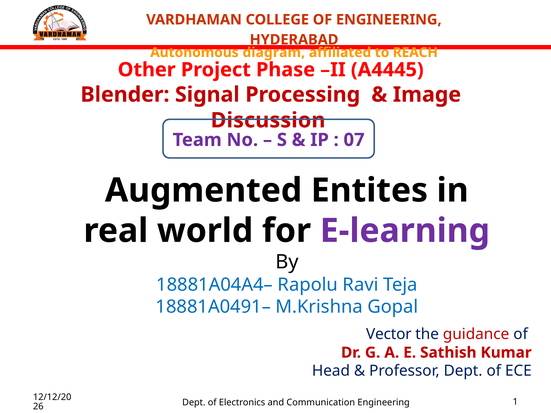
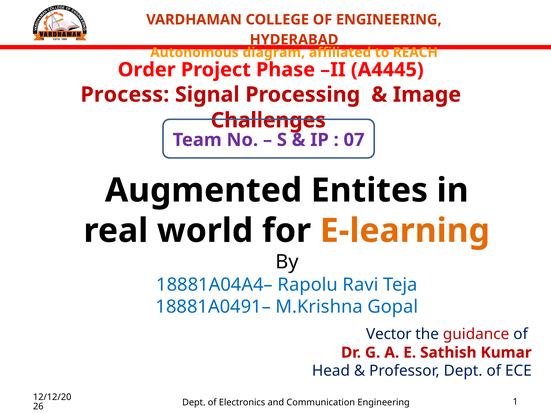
Other: Other -> Order (147, 70)
Blender: Blender -> Process (125, 95)
Discussion: Discussion -> Challenges (268, 120)
E-learning colour: purple -> orange (405, 231)
